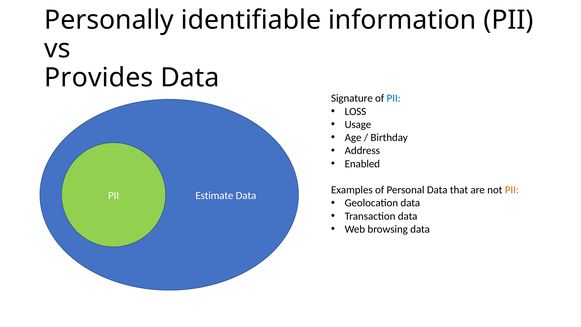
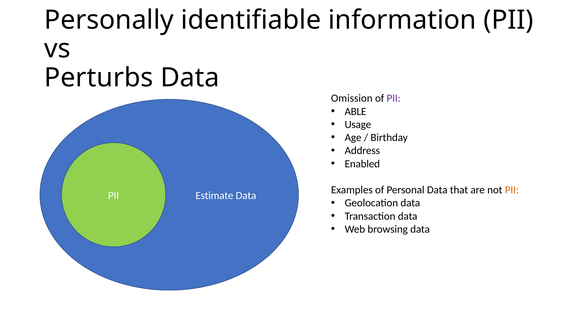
Provides: Provides -> Perturbs (99, 78)
Signature: Signature -> Omission (352, 98)
PII colour: blue -> purple (394, 98)
LOSS: LOSS -> ABLE (355, 111)
